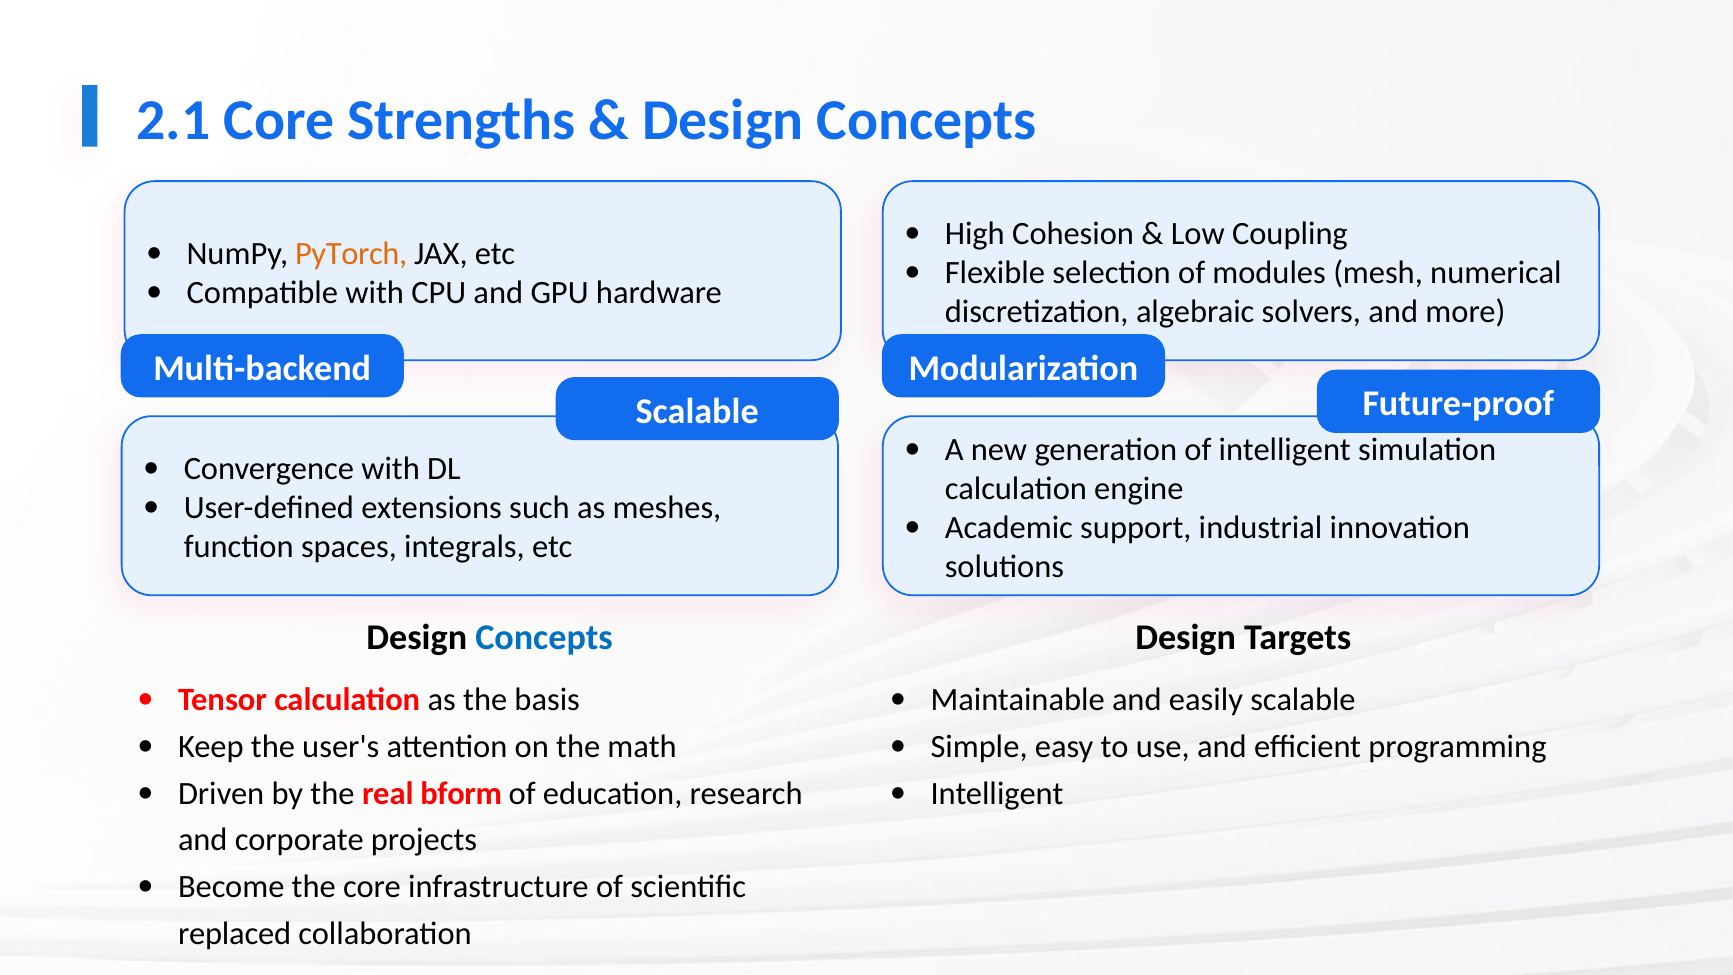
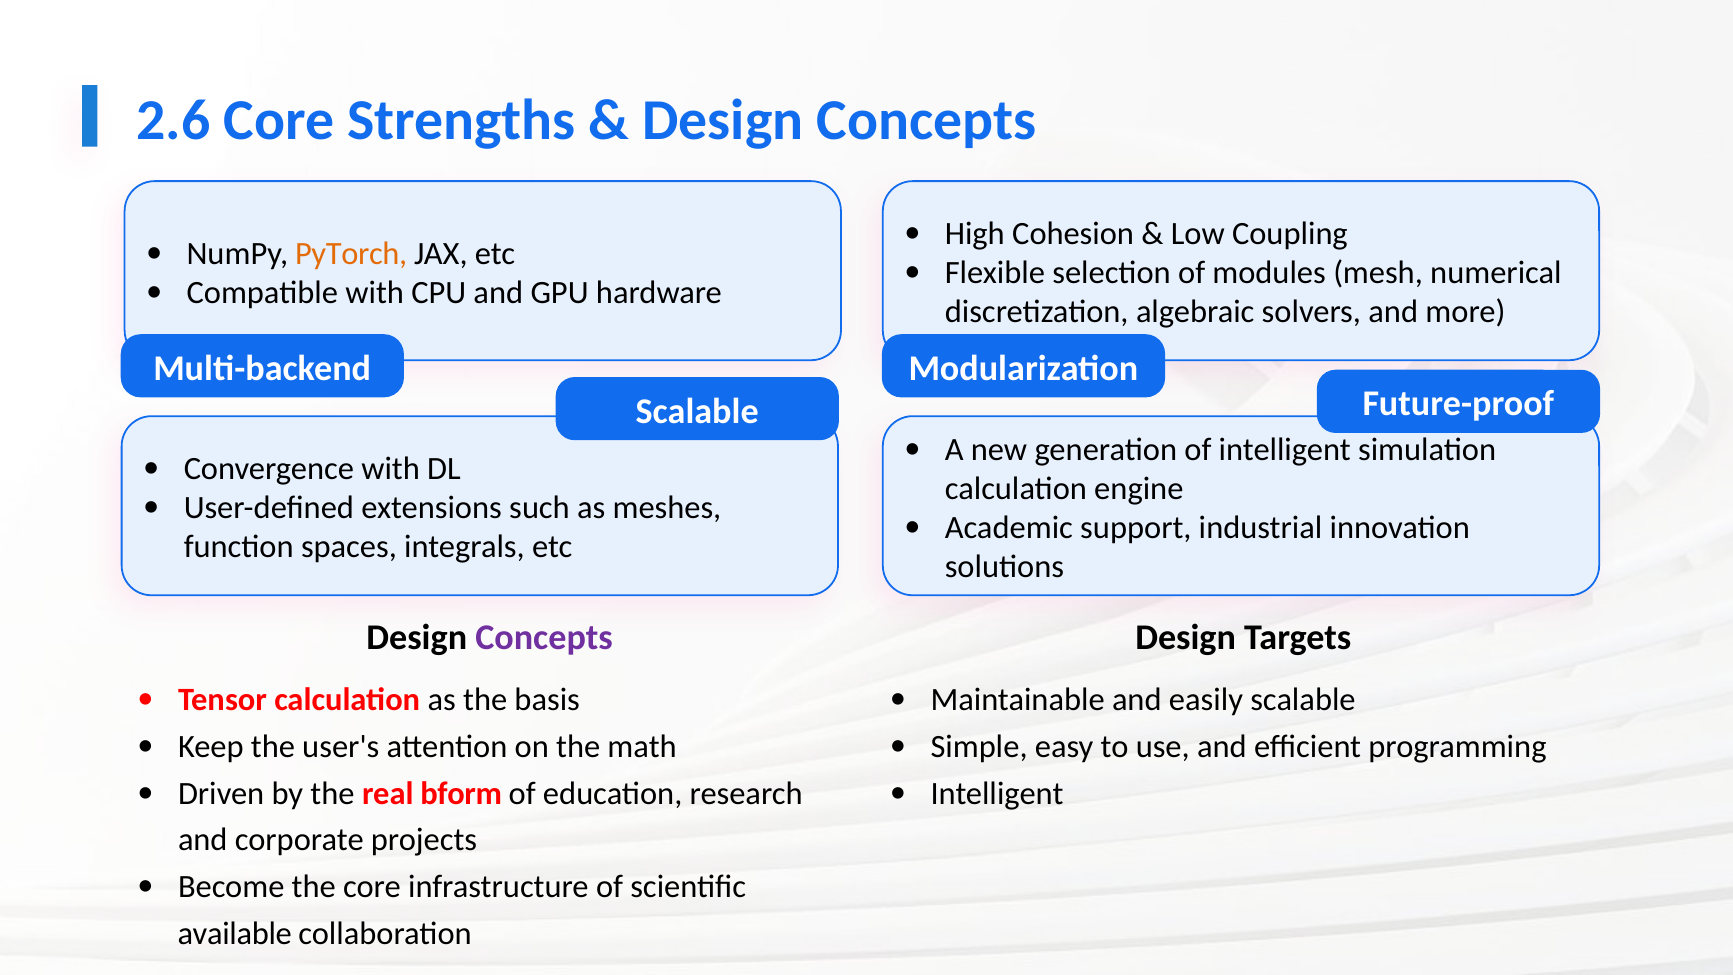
2.1: 2.1 -> 2.6 (174, 120)
Concepts colour: blue -> purple (544, 638)
replaced: replaced -> available (235, 934)
